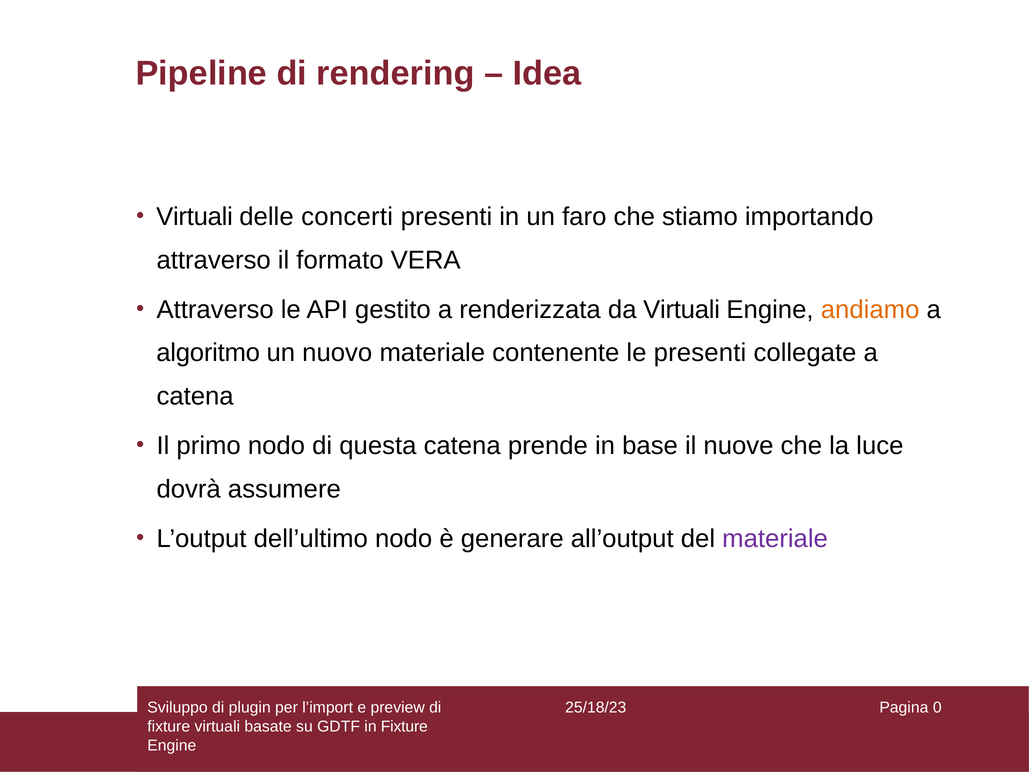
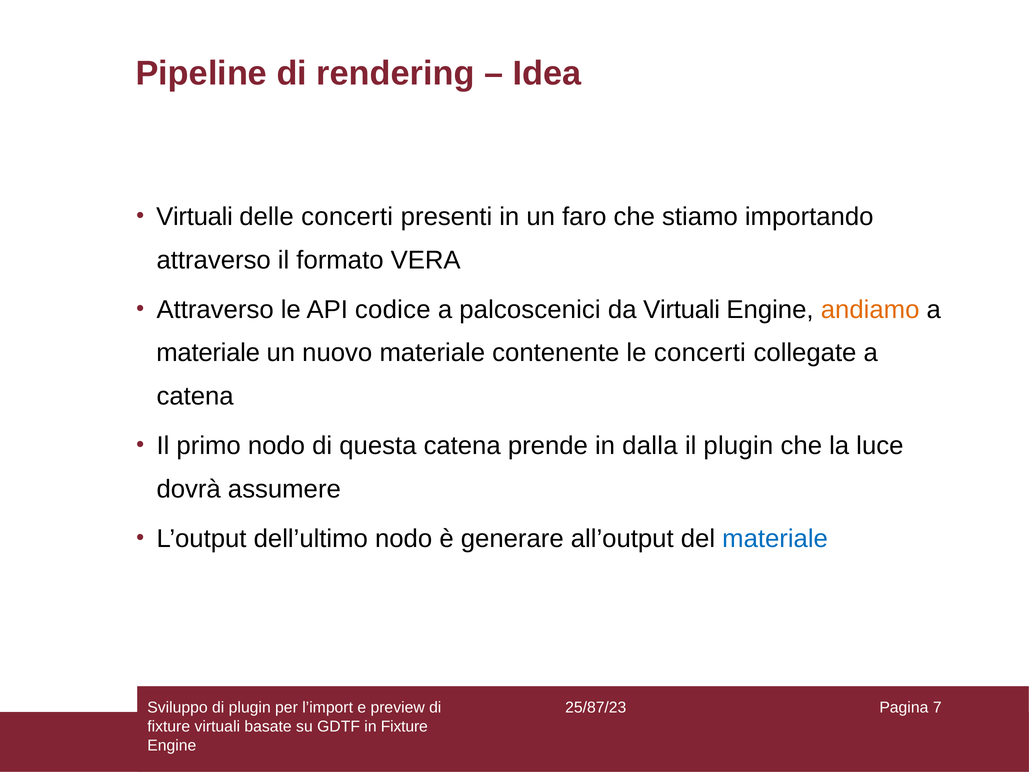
gestito: gestito -> codice (393, 310)
renderizzata: renderizzata -> palcoscenici (530, 310)
algoritmo: algoritmo -> materiale (208, 353)
le presenti: presenti -> concerti (700, 353)
base: base -> dalla (650, 446)
il nuove: nuove -> plugin (738, 446)
materiale colour: purple -> blue (775, 539)
25/18/23: 25/18/23 -> 25/87/23 (596, 707)
0: 0 -> 7 (937, 707)
